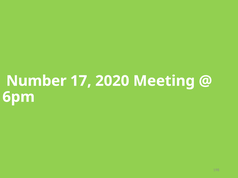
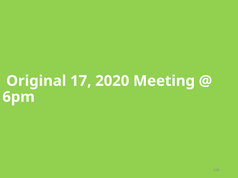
Number: Number -> Original (36, 81)
